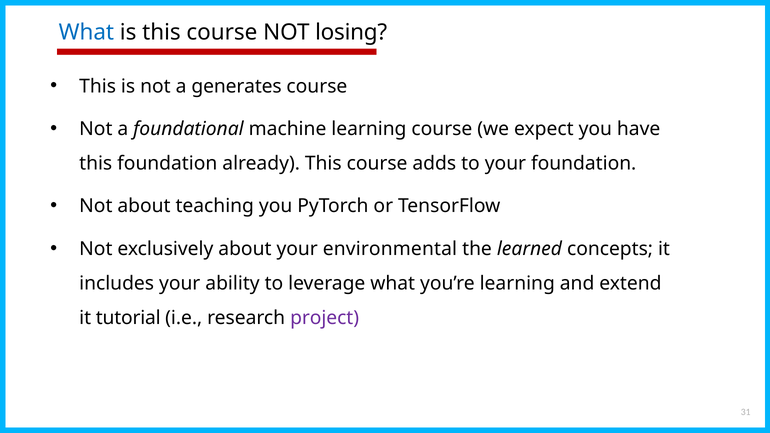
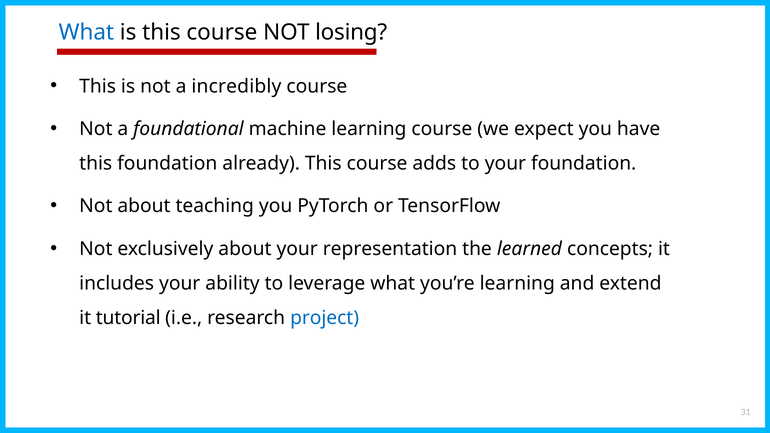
generates: generates -> incredibly (236, 86)
environmental: environmental -> representation (390, 249)
project colour: purple -> blue (325, 318)
